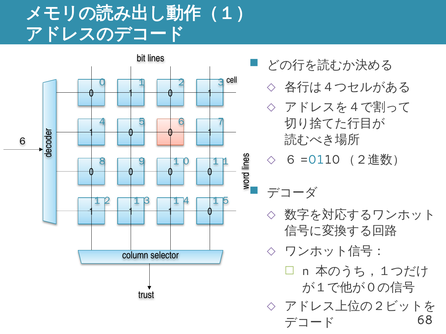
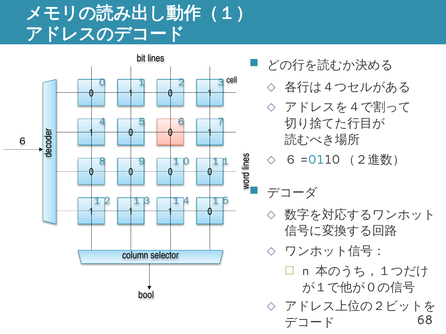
trust: trust -> bool (146, 295)
